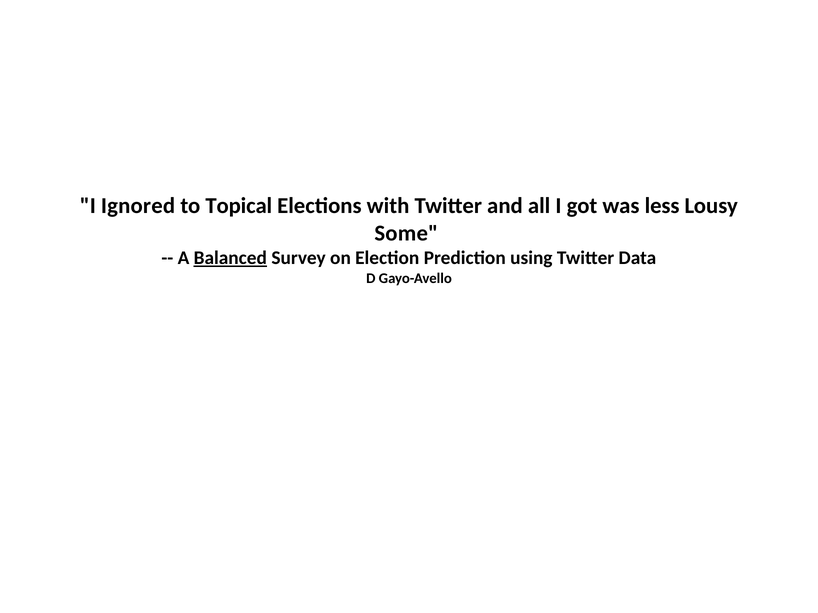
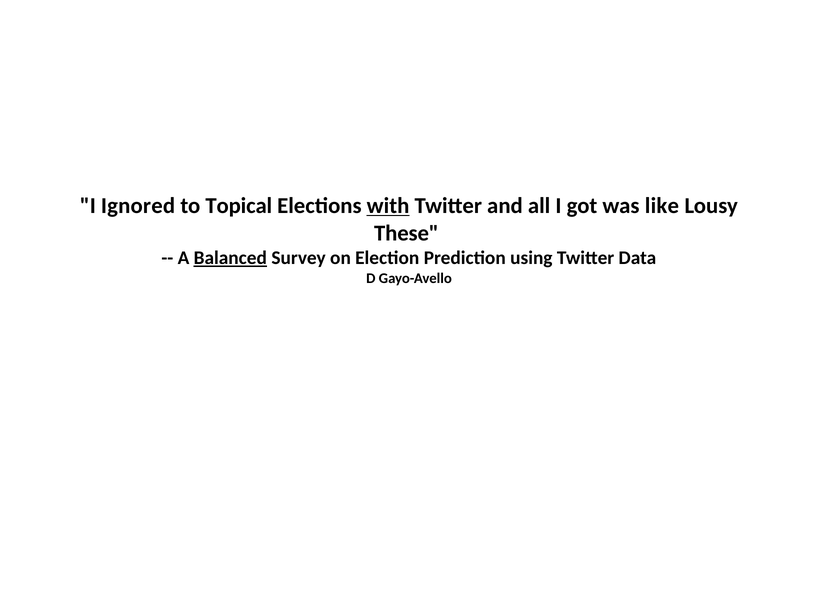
with underline: none -> present (388, 206)
less: less -> like (662, 206)
Some: Some -> These (406, 233)
